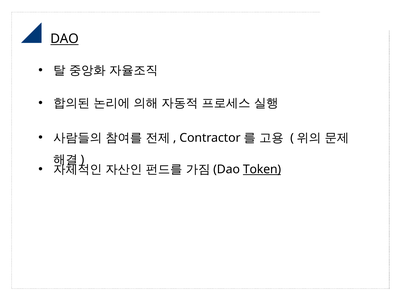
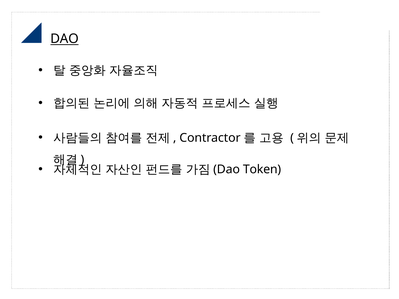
Token underline: present -> none (262, 170)
